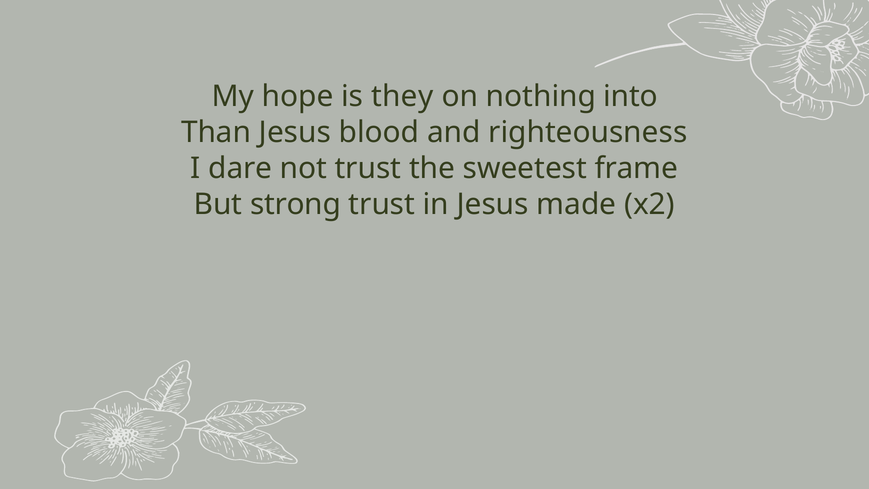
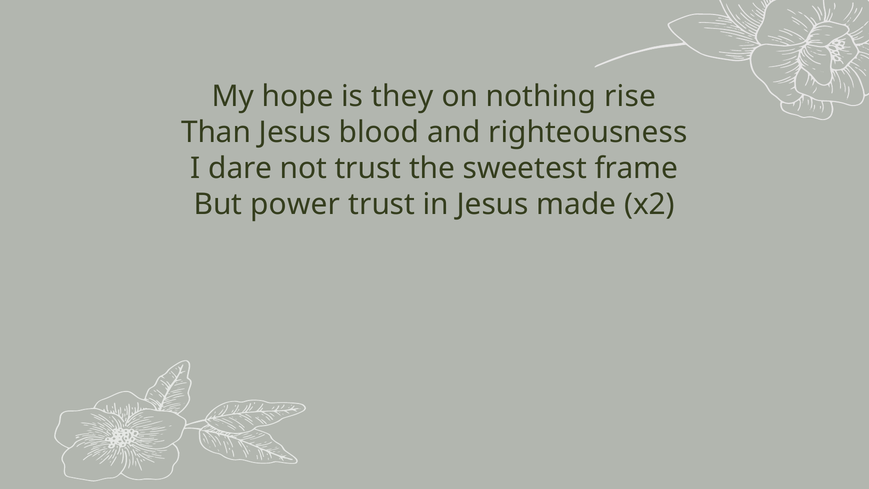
into: into -> rise (630, 97)
strong: strong -> power (295, 204)
